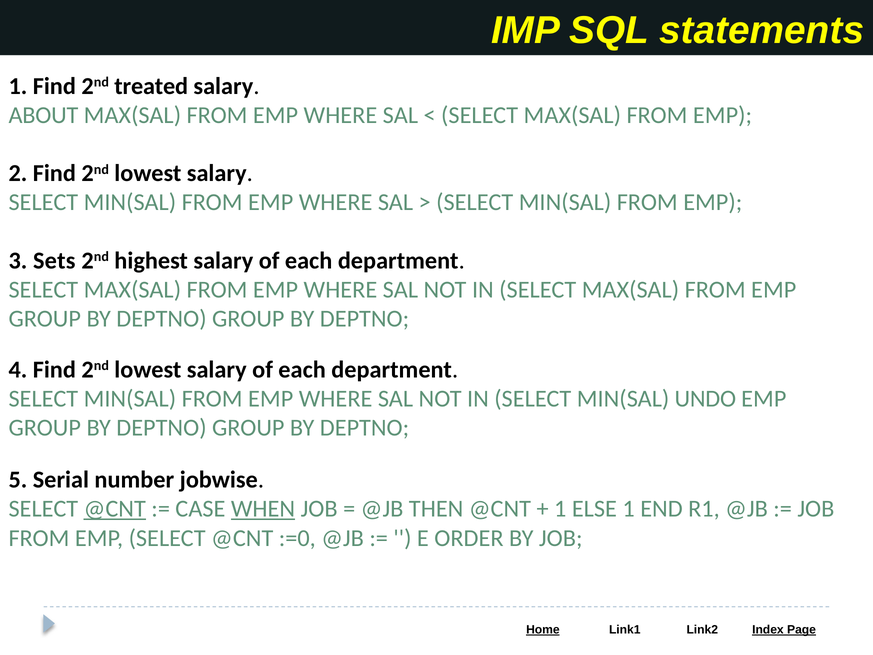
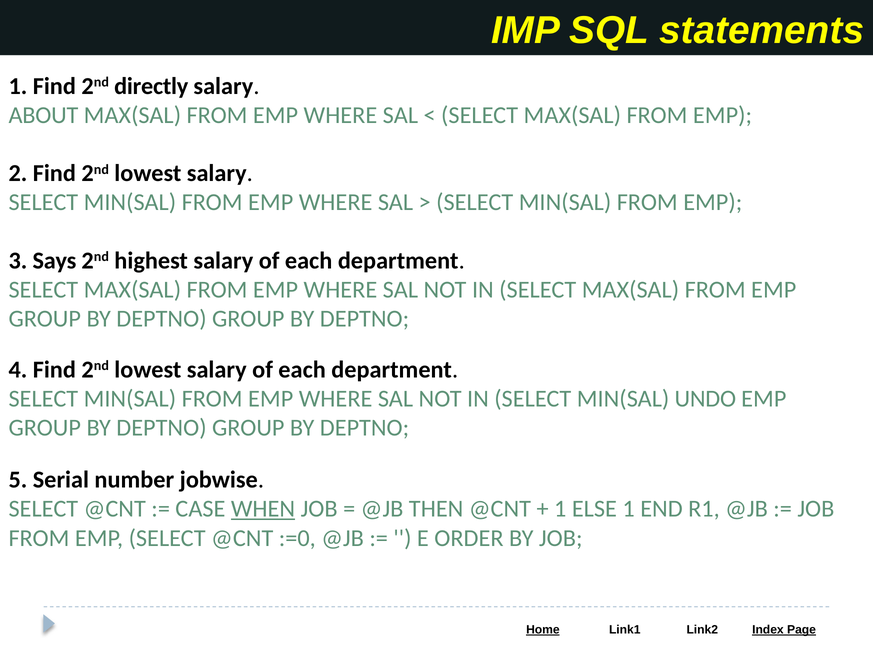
treated: treated -> directly (151, 86)
Sets: Sets -> Says (54, 261)
@CNT underline: present -> none (115, 509)
